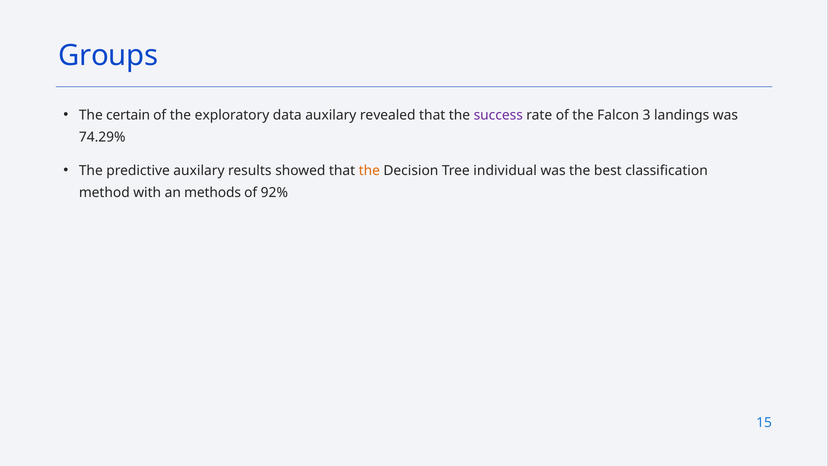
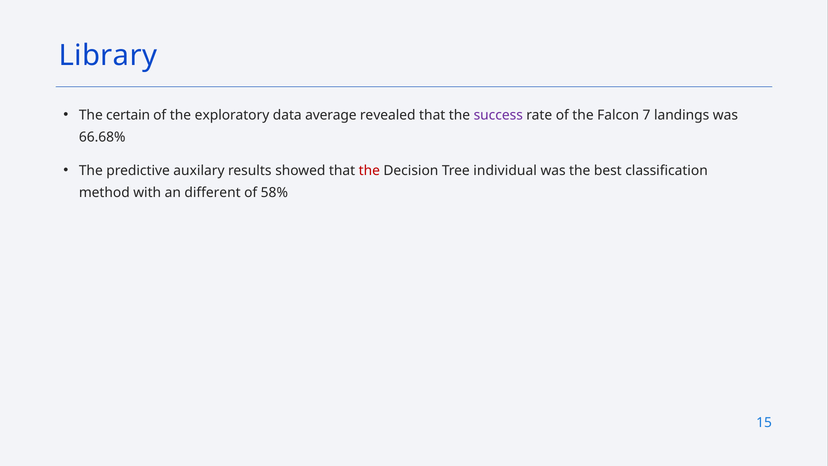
Groups: Groups -> Library (108, 55)
data auxilary: auxilary -> average (331, 115)
3: 3 -> 7 (646, 115)
74.29%: 74.29% -> 66.68% (102, 137)
the colour: orange -> red (369, 171)
methods: methods -> different (213, 193)
92%: 92% -> 58% (274, 193)
